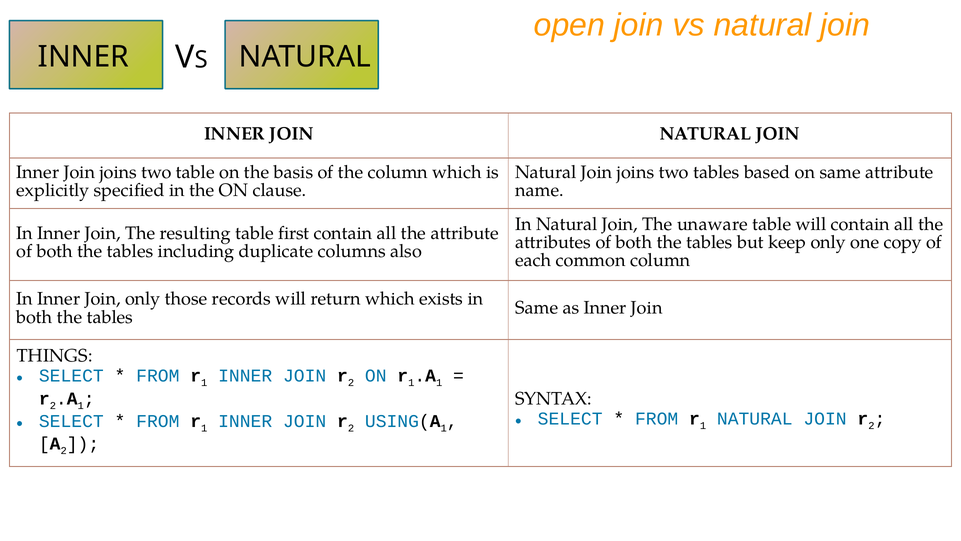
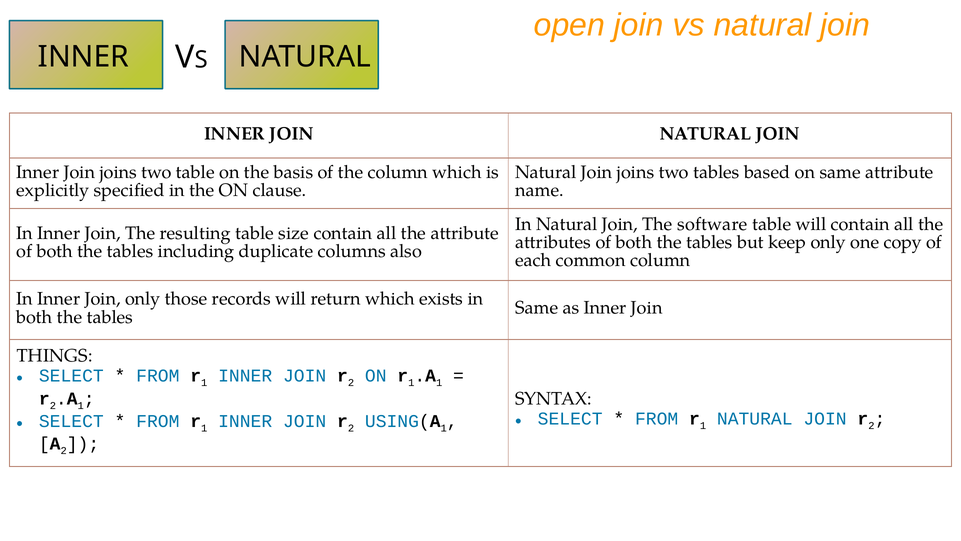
unaware: unaware -> software (712, 224)
first: first -> size (294, 233)
